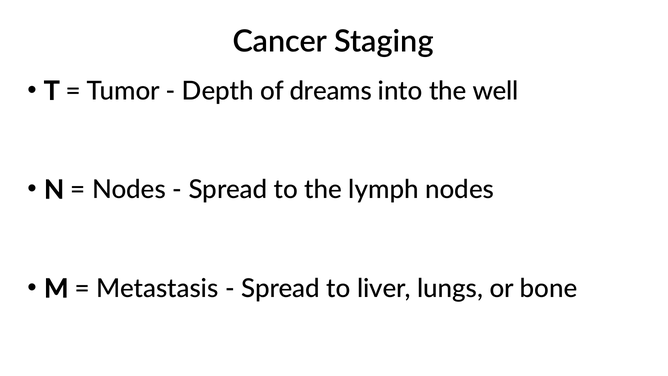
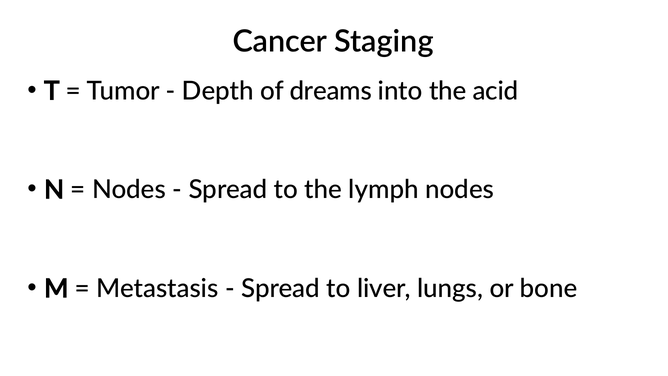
well: well -> acid (496, 91)
